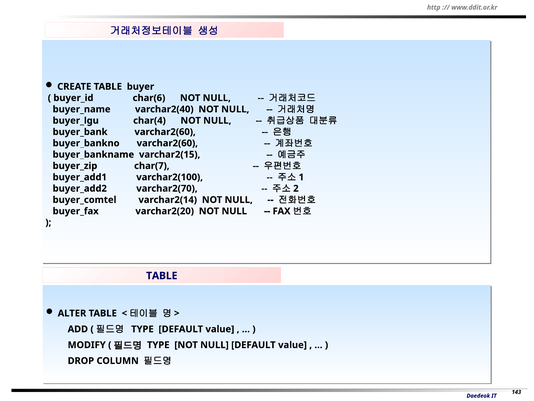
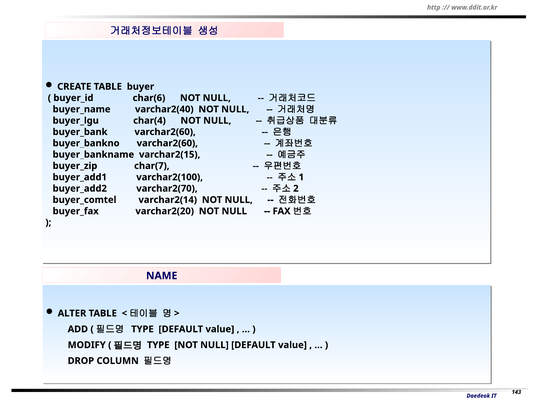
TABLE: TABLE -> NAME (162, 275)
